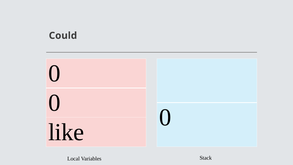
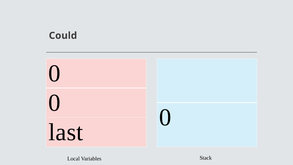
like: like -> last (66, 132)
